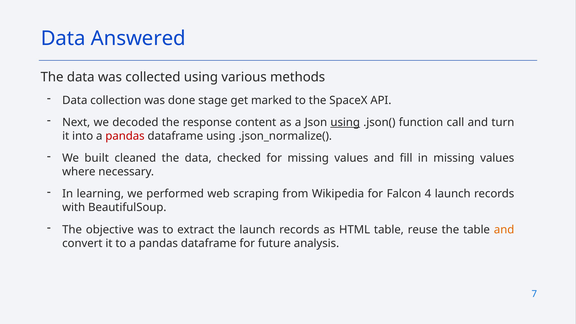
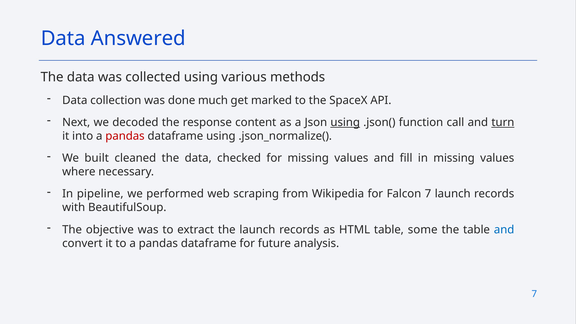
stage: stage -> much (213, 100)
turn underline: none -> present (503, 122)
learning: learning -> pipeline (100, 194)
Falcon 4: 4 -> 7 (428, 194)
reuse: reuse -> some (423, 230)
and colour: orange -> blue (504, 230)
